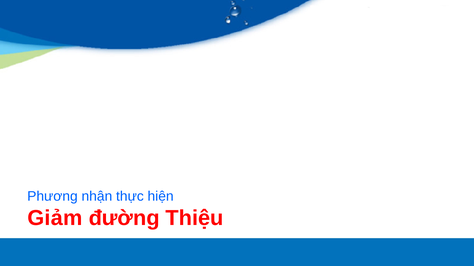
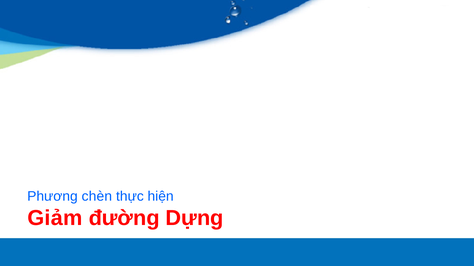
nhận: nhận -> chèn (97, 197)
Thiệu: Thiệu -> Dựng (195, 219)
